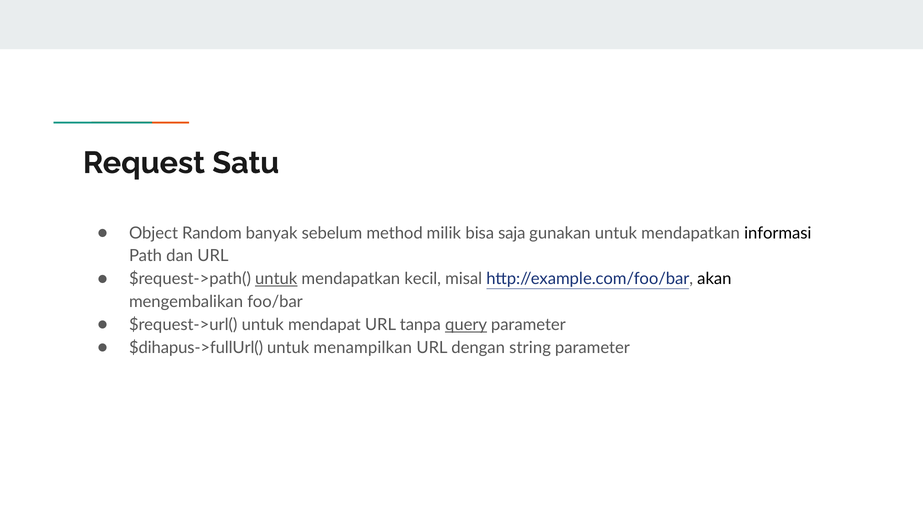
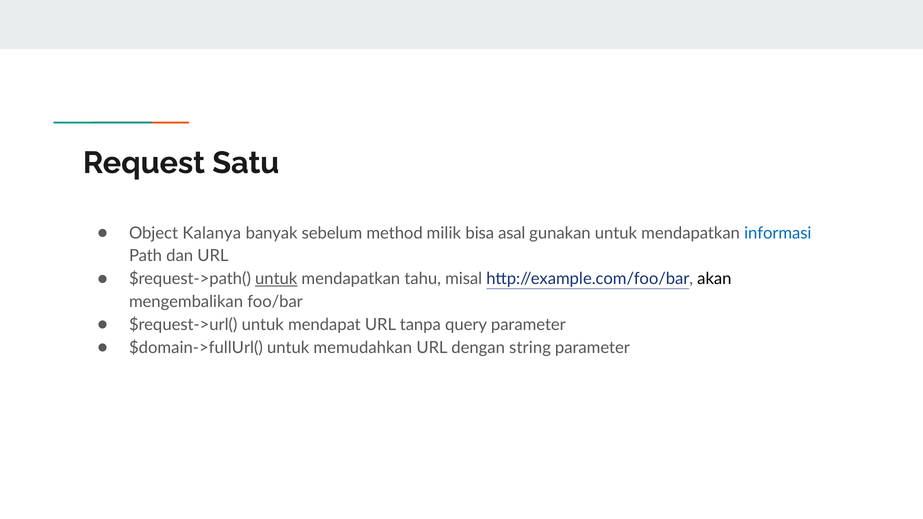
Random: Random -> Kalanya (212, 233)
saja: saja -> asal (512, 233)
informasi colour: black -> blue (778, 233)
kecil: kecil -> tahu (423, 279)
query underline: present -> none (466, 325)
$dihapus->fullUrl(: $dihapus->fullUrl( -> $domain->fullUrl( (196, 348)
menampilkan: menampilkan -> memudahkan (363, 348)
